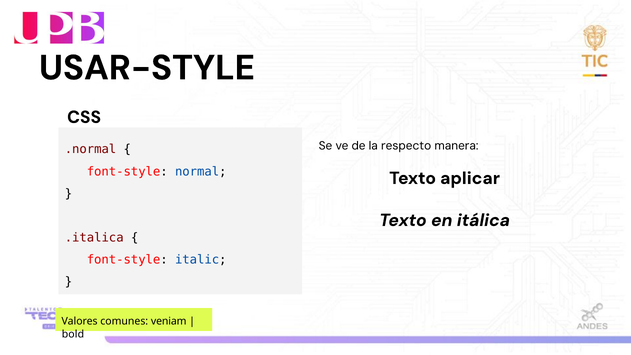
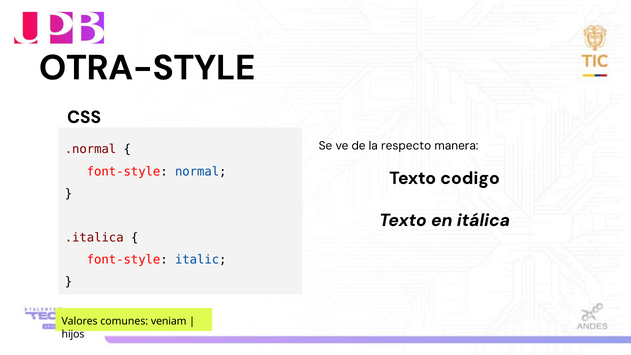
USAR-STYLE: USAR-STYLE -> OTRA-STYLE (147, 68)
aplicar: aplicar -> codigo (470, 178)
bold: bold -> hijos (73, 334)
